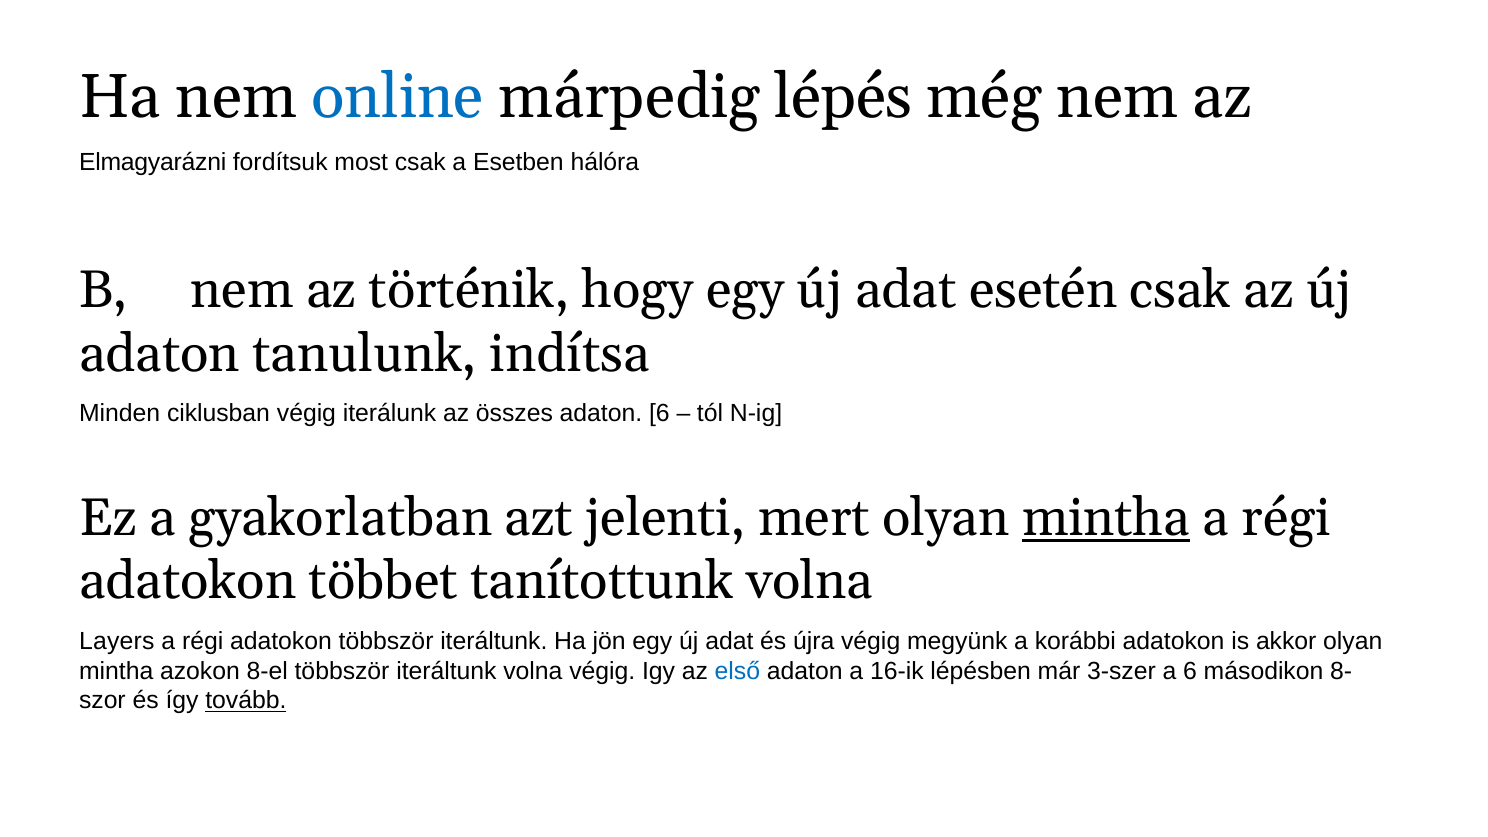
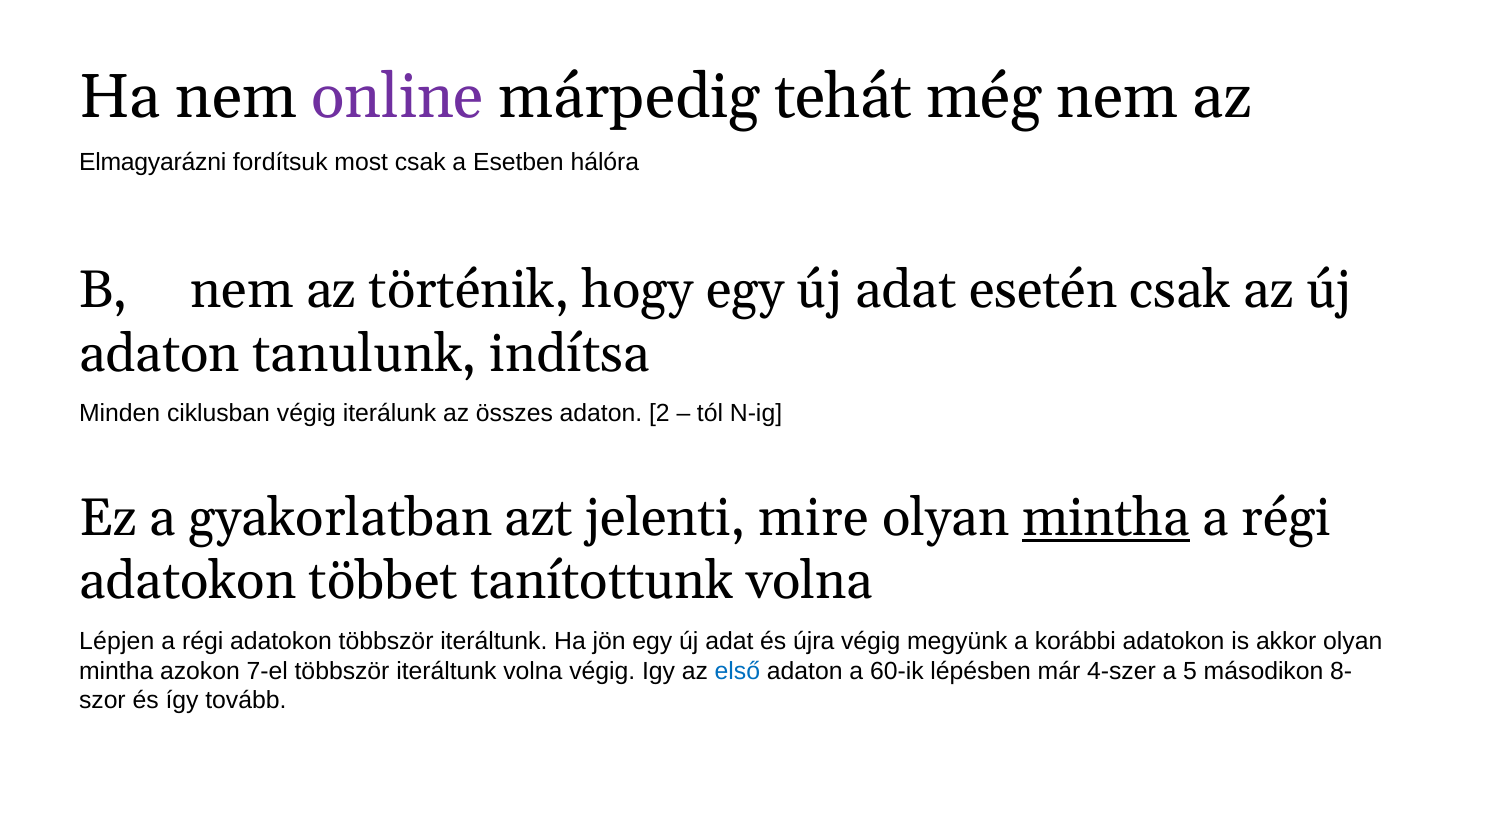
online colour: blue -> purple (398, 97)
lépés: lépés -> tehát (843, 97)
adaton 6: 6 -> 2 (659, 414)
mert: mert -> mire (814, 518)
Layers: Layers -> Lépjen (117, 641)
8-el: 8-el -> 7-el (267, 671)
16-ik: 16-ik -> 60-ik (897, 671)
3-szer: 3-szer -> 4-szer (1121, 671)
a 6: 6 -> 5 (1190, 671)
tovább underline: present -> none (246, 701)
